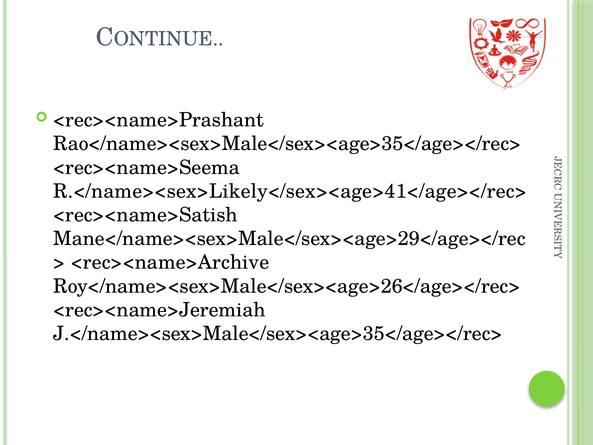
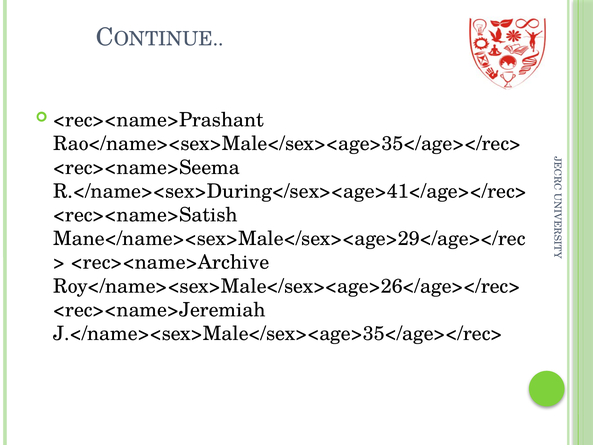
R.</name><sex>Likely</sex><age>41</age></rec>: R.</name><sex>Likely</sex><age>41</age></rec> -> R.</name><sex>During</sex><age>41</age></rec> (290, 191)
